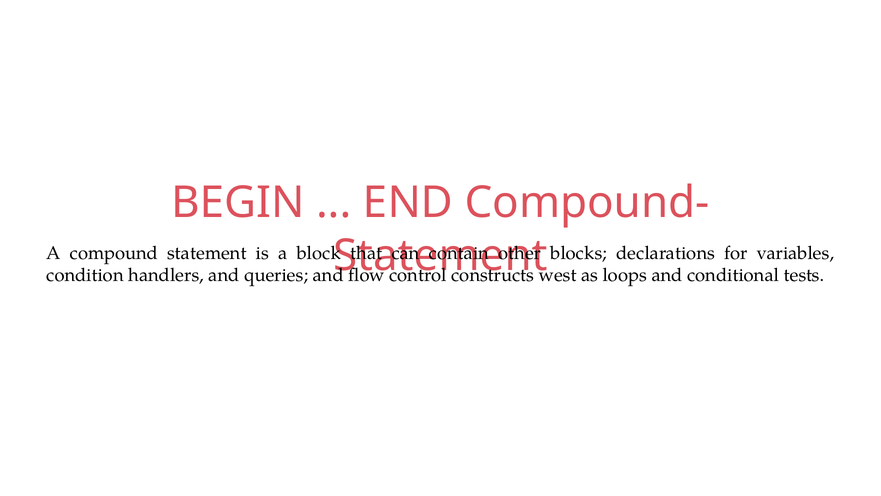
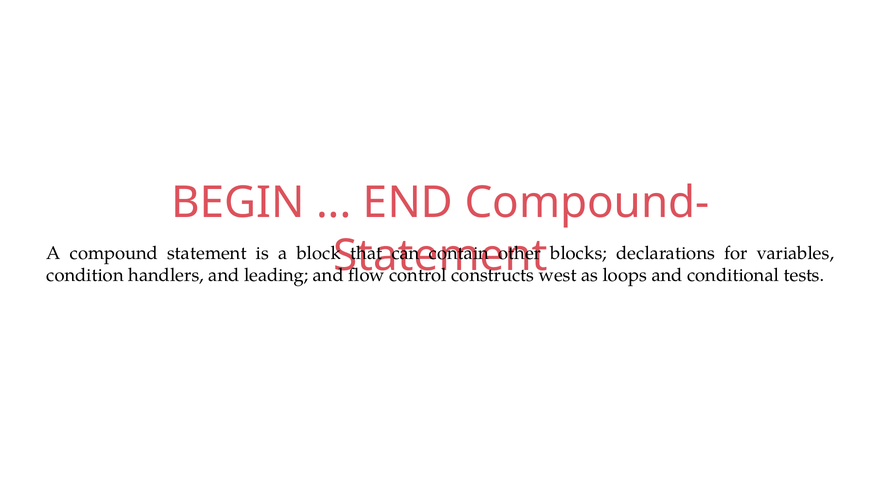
queries: queries -> leading (276, 275)
